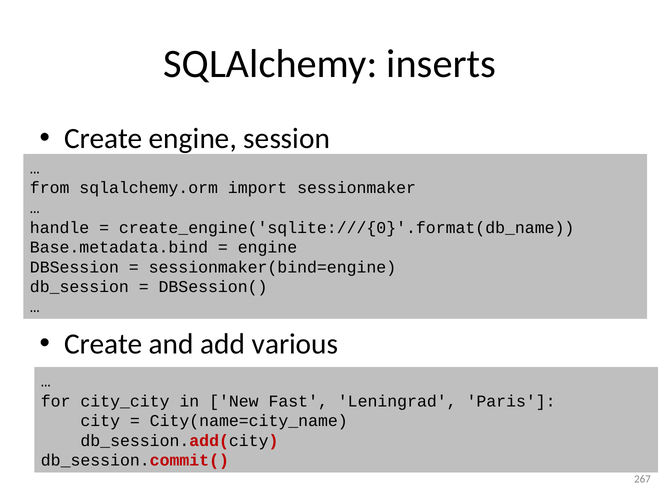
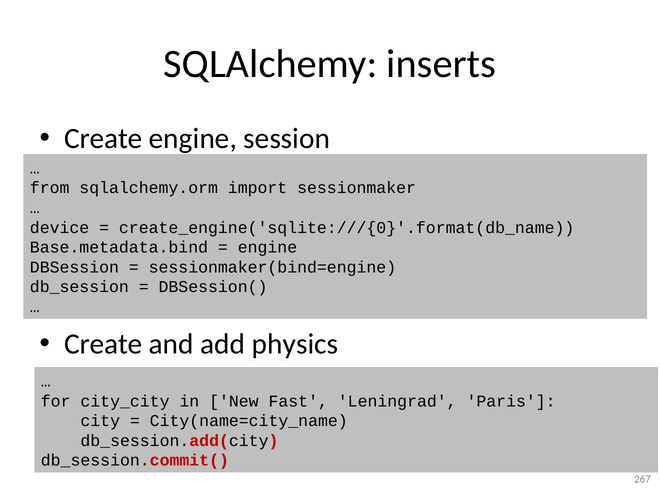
handle: handle -> device (60, 228)
various: various -> physics (295, 344)
